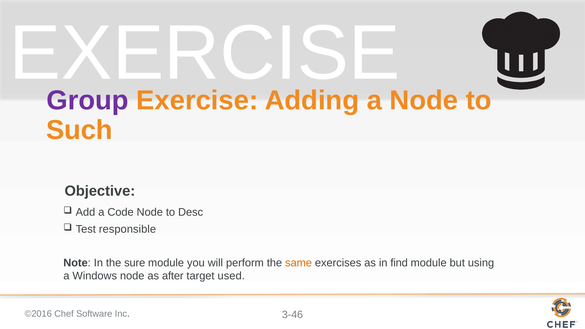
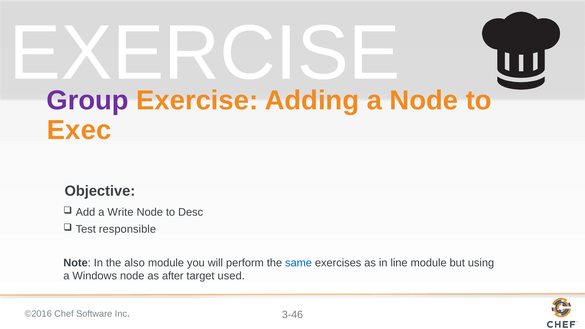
Such: Such -> Exec (79, 130)
Code: Code -> Write (120, 212)
sure: sure -> also (135, 263)
same colour: orange -> blue (299, 263)
find: find -> line (399, 263)
